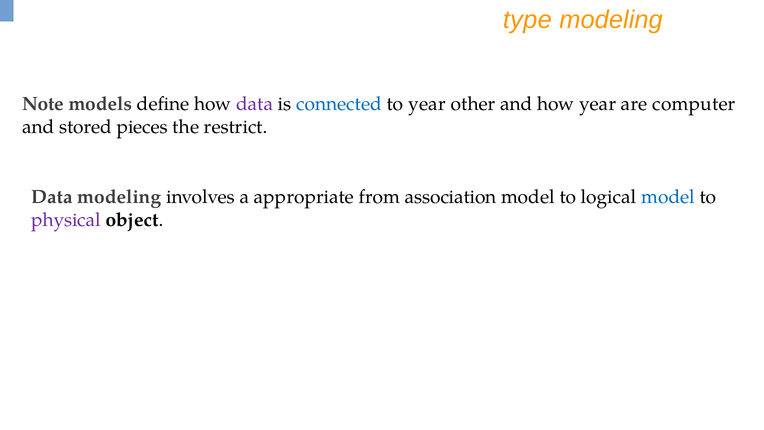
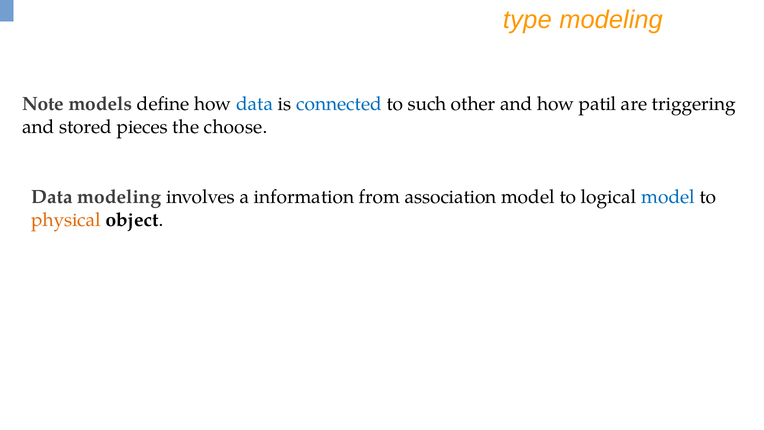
data colour: purple -> blue (255, 104)
to year: year -> such (427, 104)
how year: year -> patil (598, 104)
computer: computer -> triggering (694, 104)
restrict: restrict -> choose (236, 127)
appropriate: appropriate -> information (304, 197)
physical colour: purple -> orange (66, 220)
